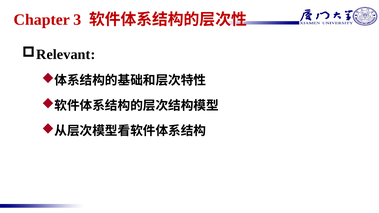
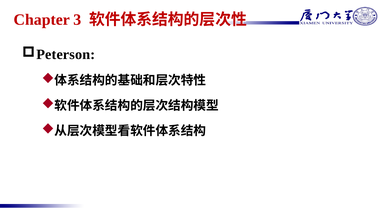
Relevant: Relevant -> Peterson (66, 54)
